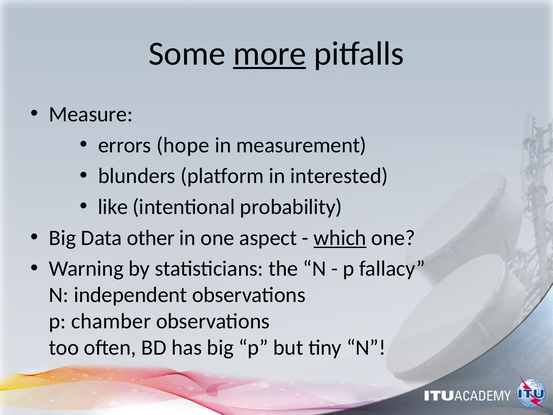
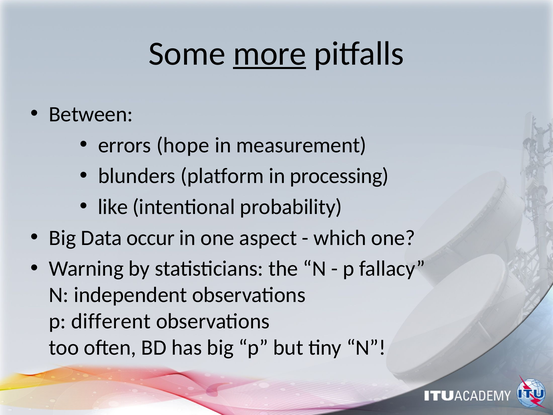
Measure: Measure -> Between (91, 114)
interested: interested -> processing (339, 176)
other: other -> occur (151, 238)
which underline: present -> none (340, 238)
chamber: chamber -> different (111, 321)
